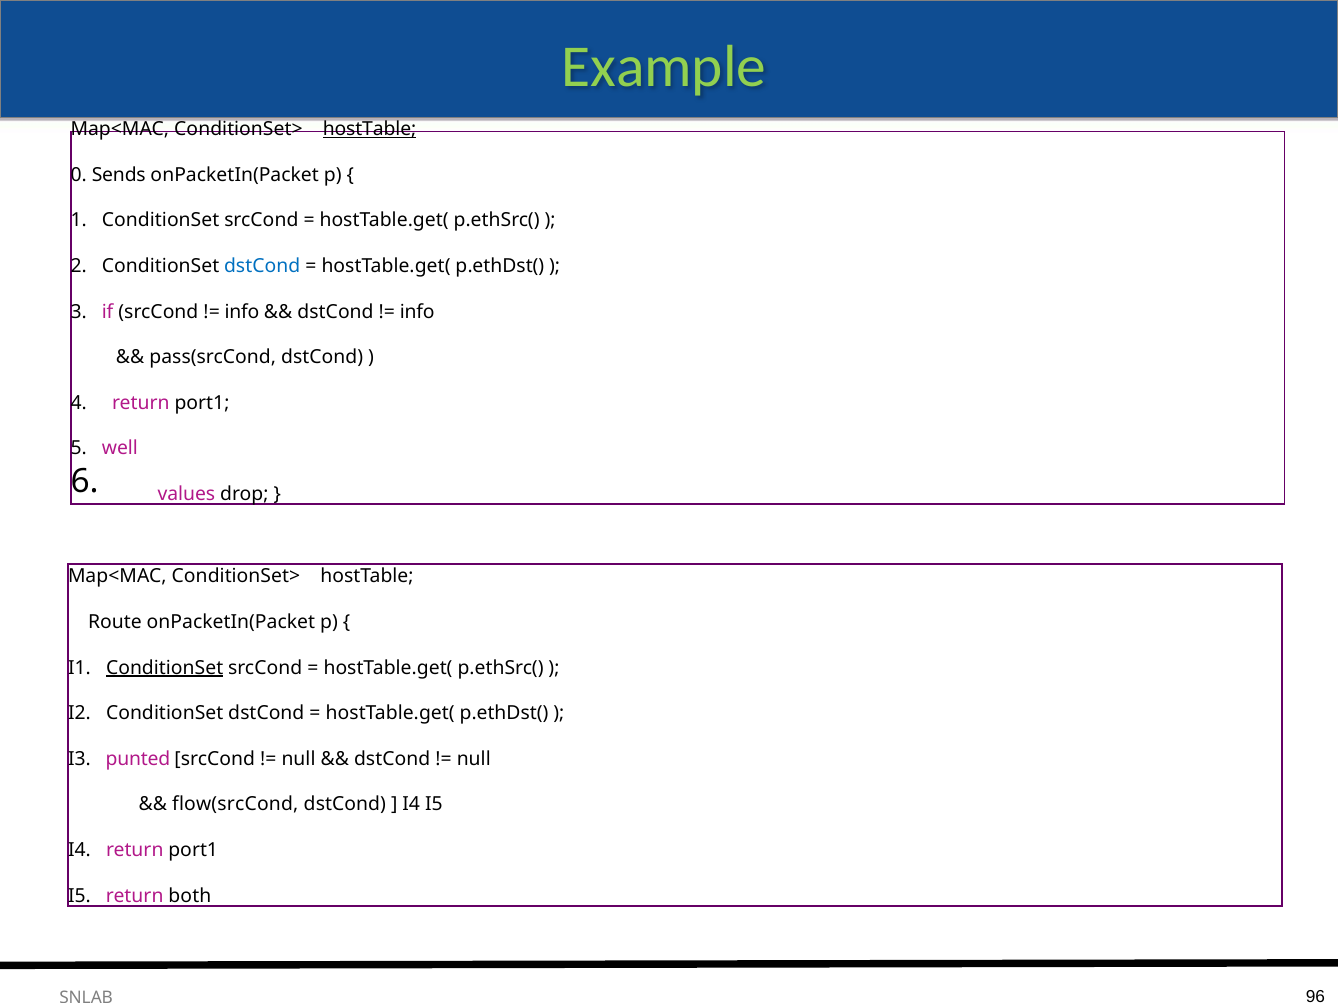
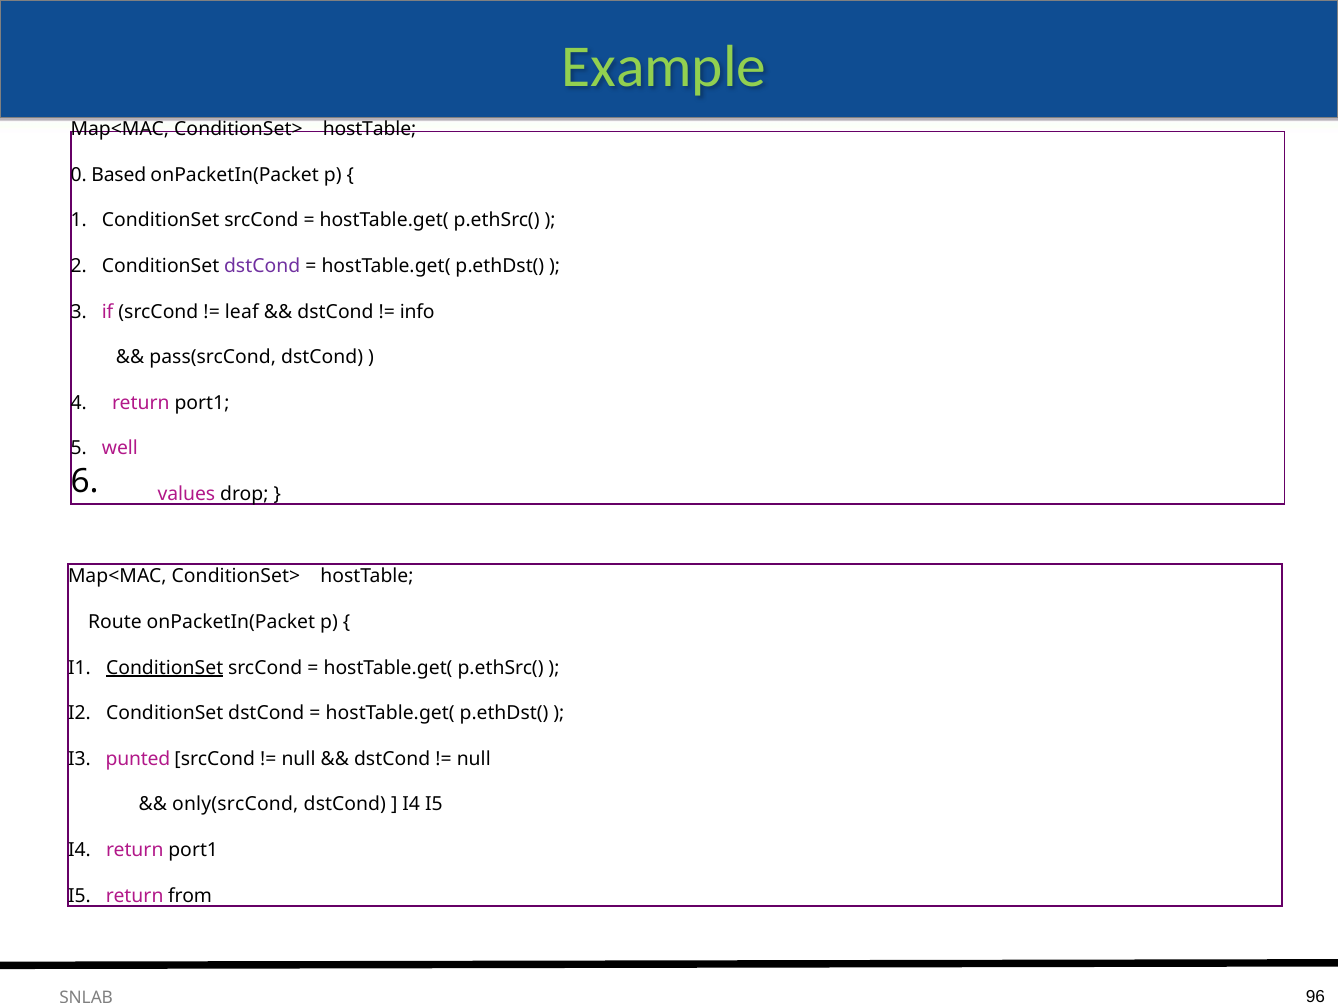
hostTable underline: present -> none (370, 129)
Sends: Sends -> Based (119, 175)
dstCond colour: blue -> purple (262, 266)
info: info -> leaf (242, 312)
flow(srcCond: flow(srcCond -> only(srcCond (235, 805)
both: both -> from (190, 896)
